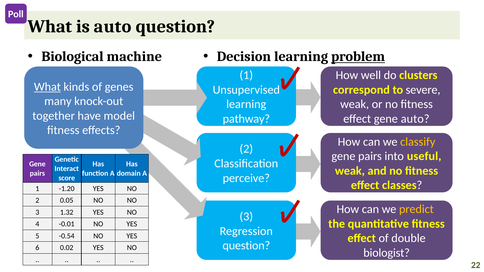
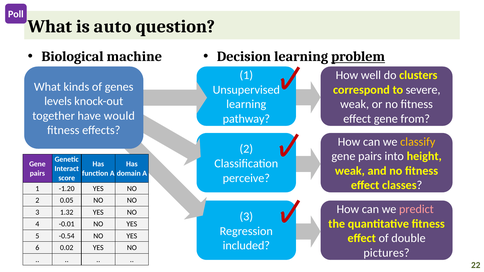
What underline: present -> none (47, 87)
many: many -> levels (58, 101)
model: model -> would (119, 116)
gene auto: auto -> from (415, 119)
useful: useful -> height (424, 156)
predict colour: yellow -> pink (416, 209)
question: question -> included (246, 246)
biologist: biologist -> pictures (387, 253)
